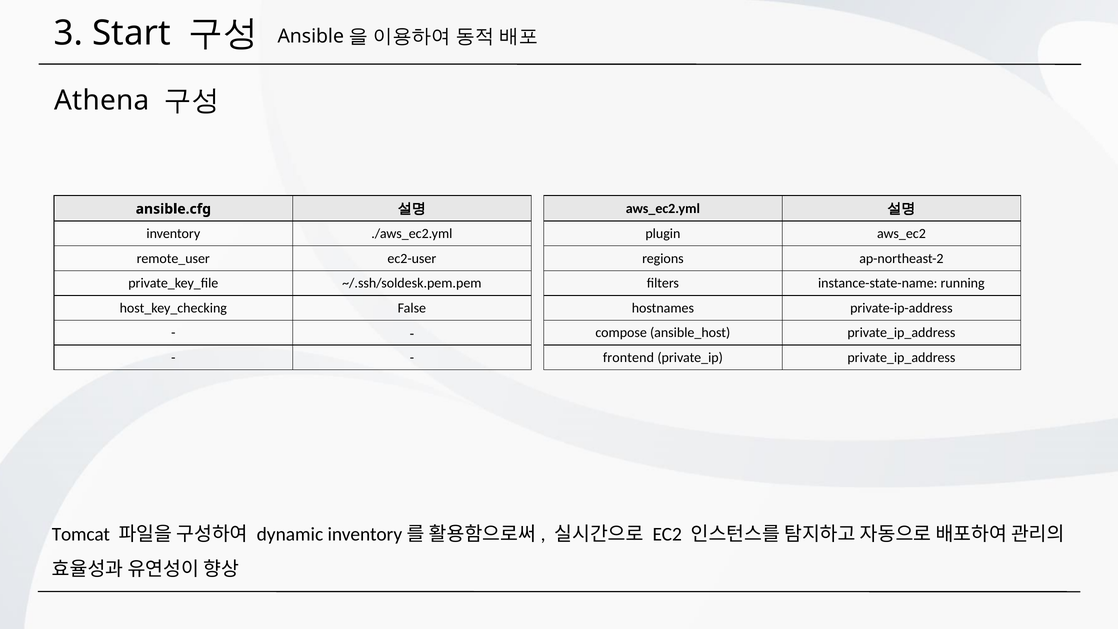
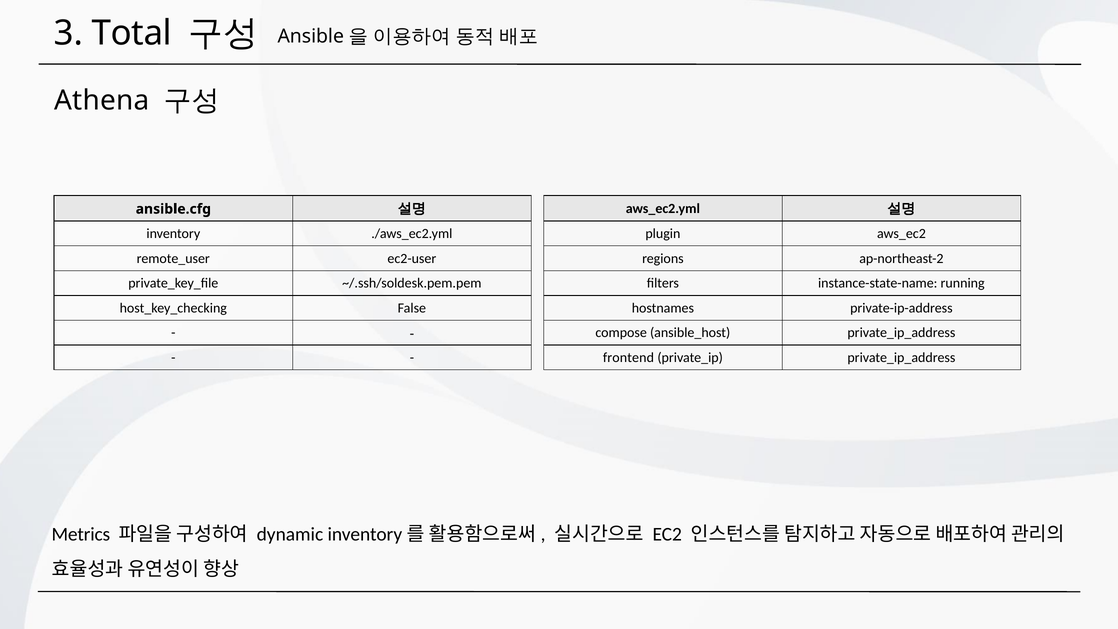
Start: Start -> Total (132, 33)
Tomcat: Tomcat -> Metrics (81, 534)
